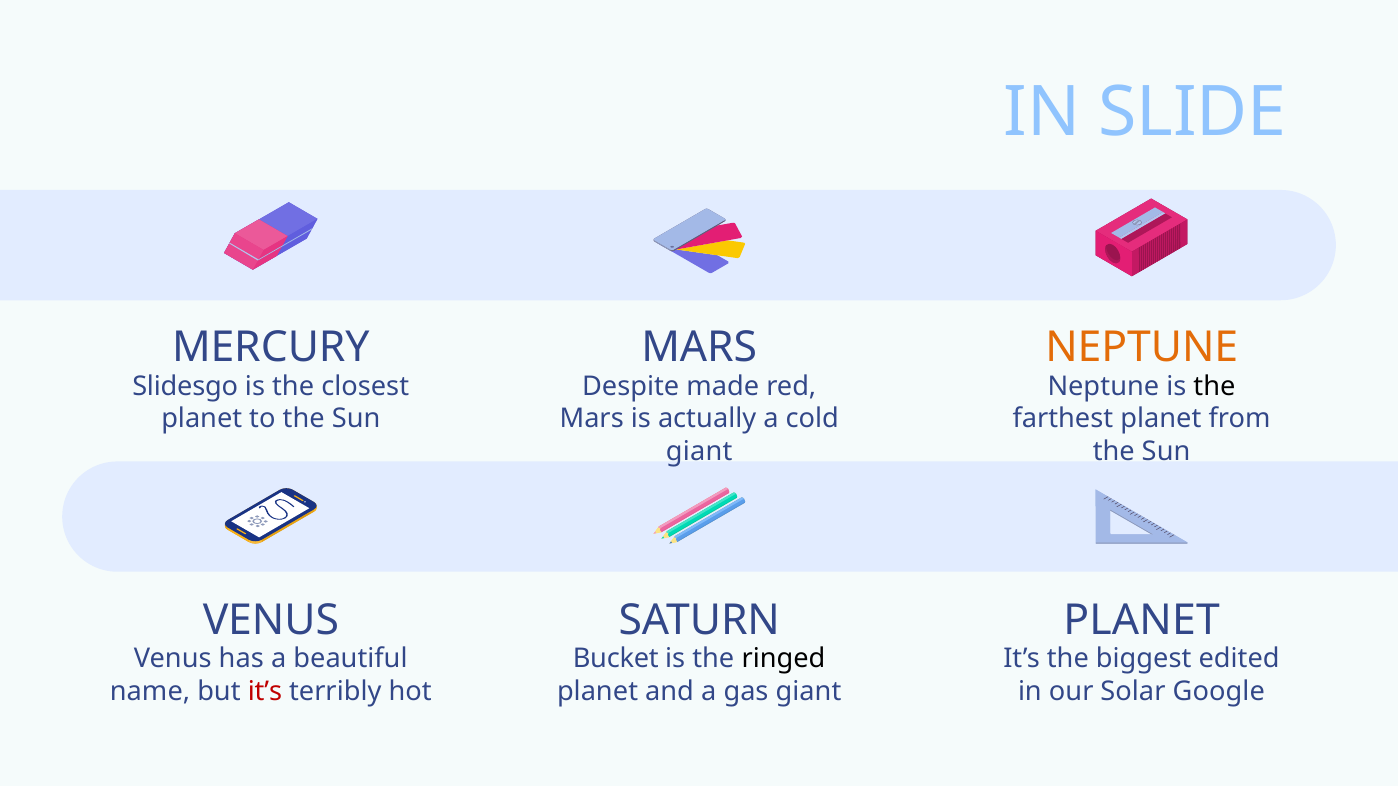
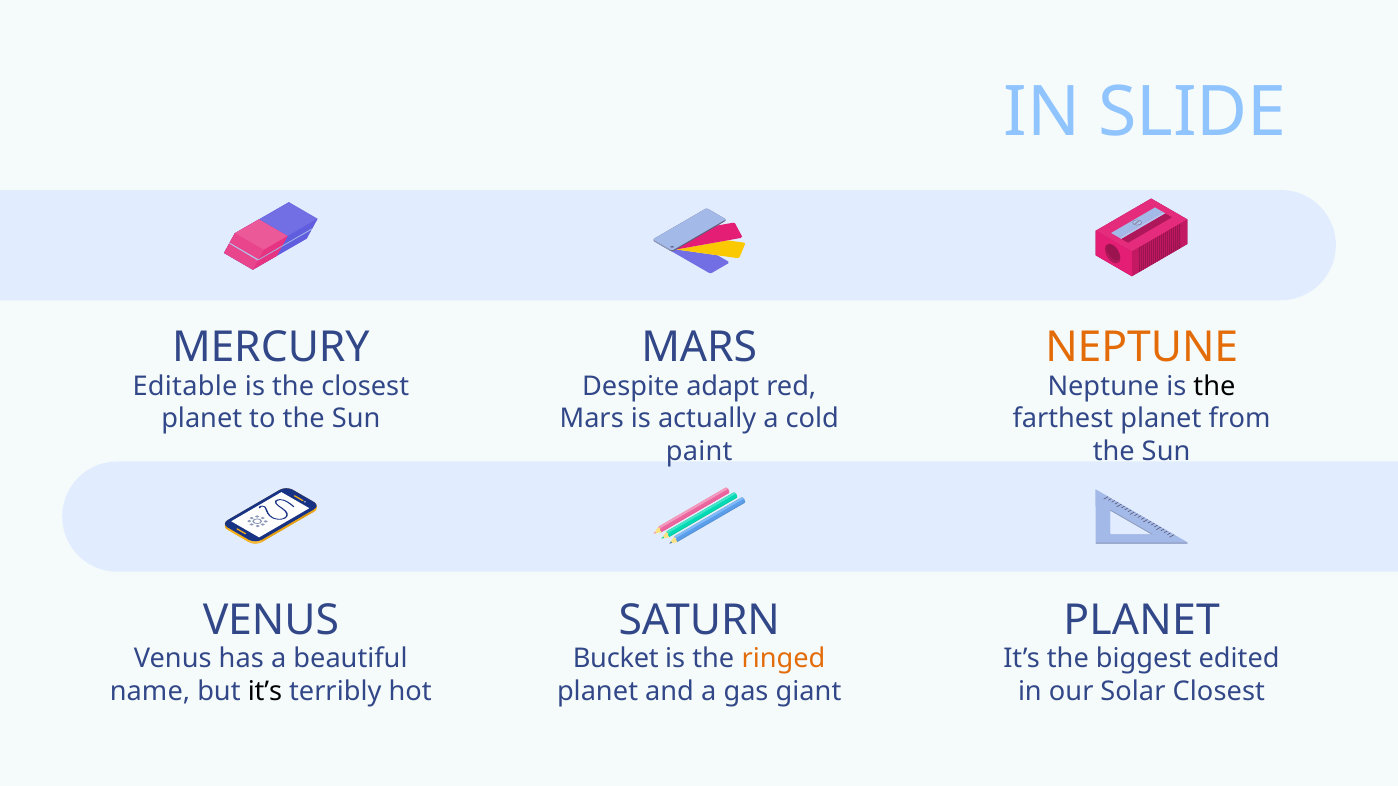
Slidesgo: Slidesgo -> Editable (185, 386)
made: made -> adapt (723, 386)
giant: giant -> paint (699, 452)
ringed colour: black -> orange (783, 659)
it’s colour: red -> black (265, 692)
Solar Google: Google -> Closest (1219, 692)
